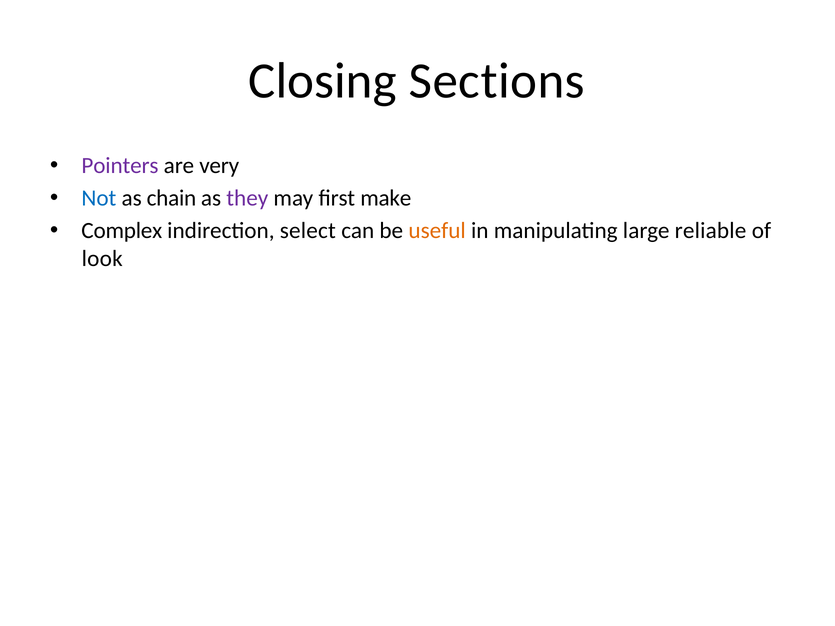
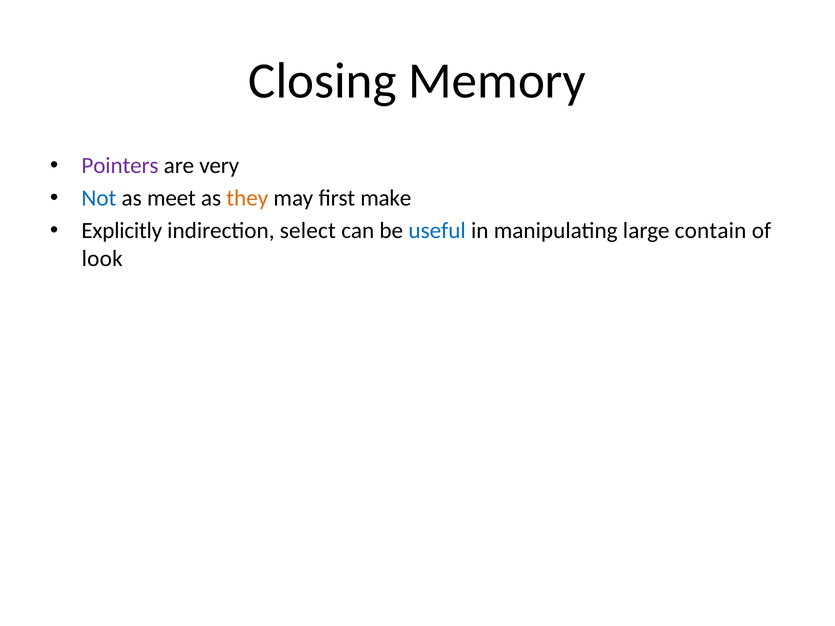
Sections: Sections -> Memory (497, 81)
chain: chain -> meet (171, 198)
they colour: purple -> orange (247, 198)
Complex: Complex -> Explicitly (122, 231)
useful colour: orange -> blue (437, 231)
reliable: reliable -> contain (711, 231)
